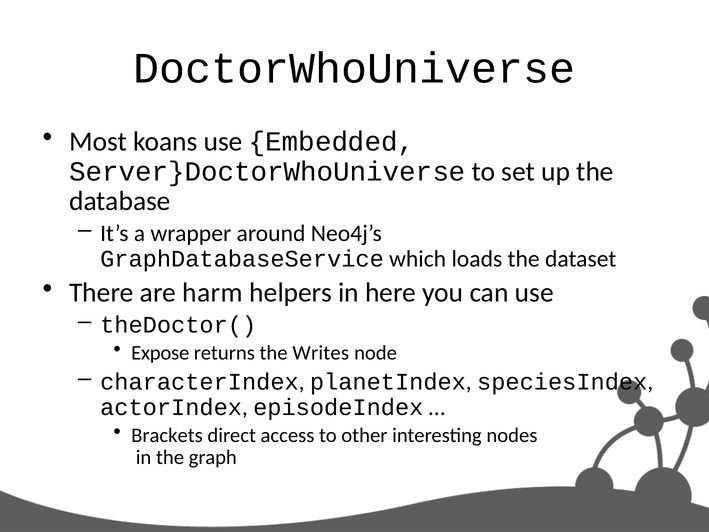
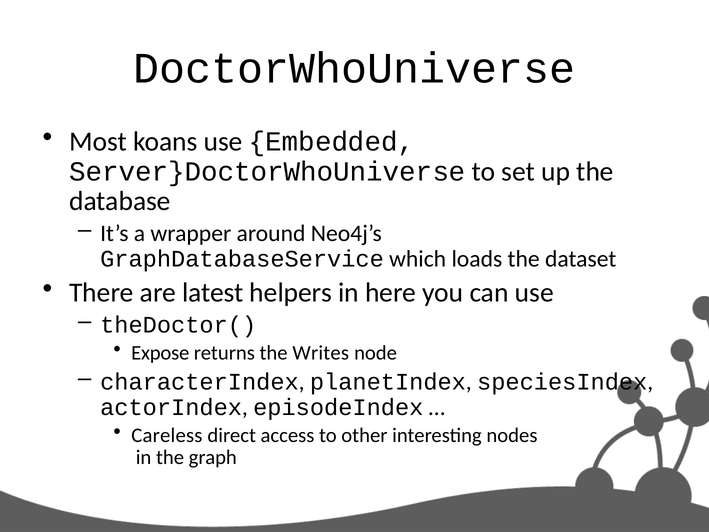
harm: harm -> latest (213, 293)
Brackets: Brackets -> Careless (167, 435)
